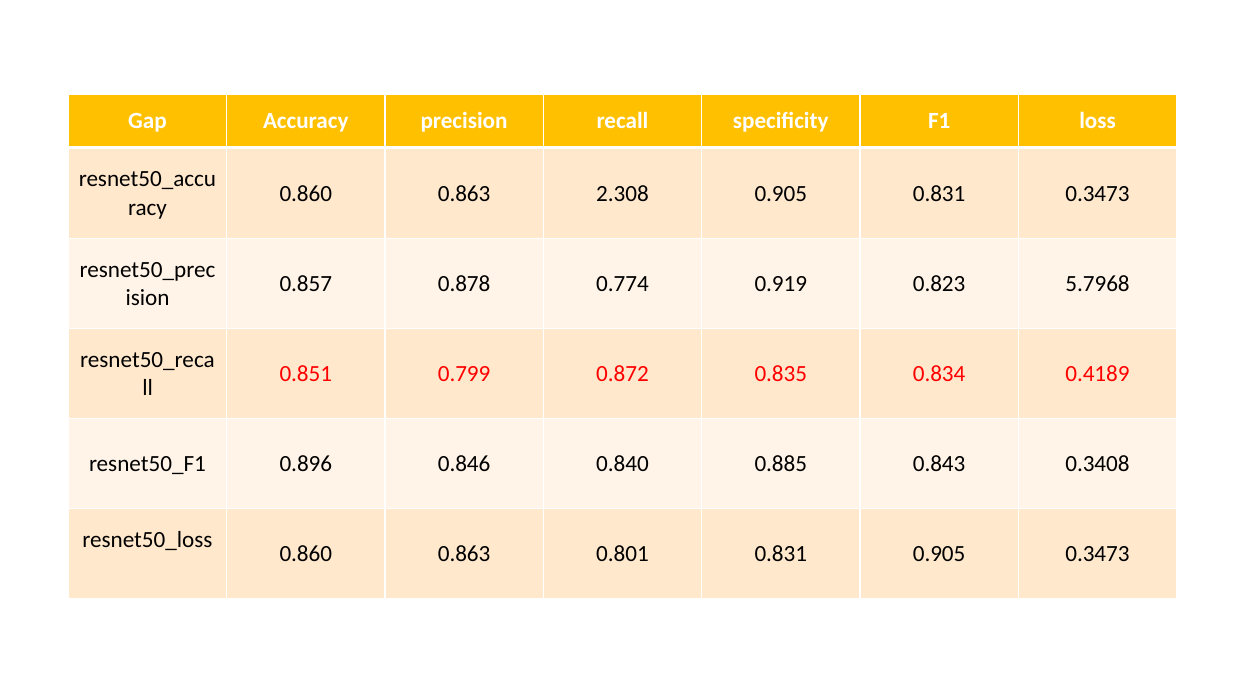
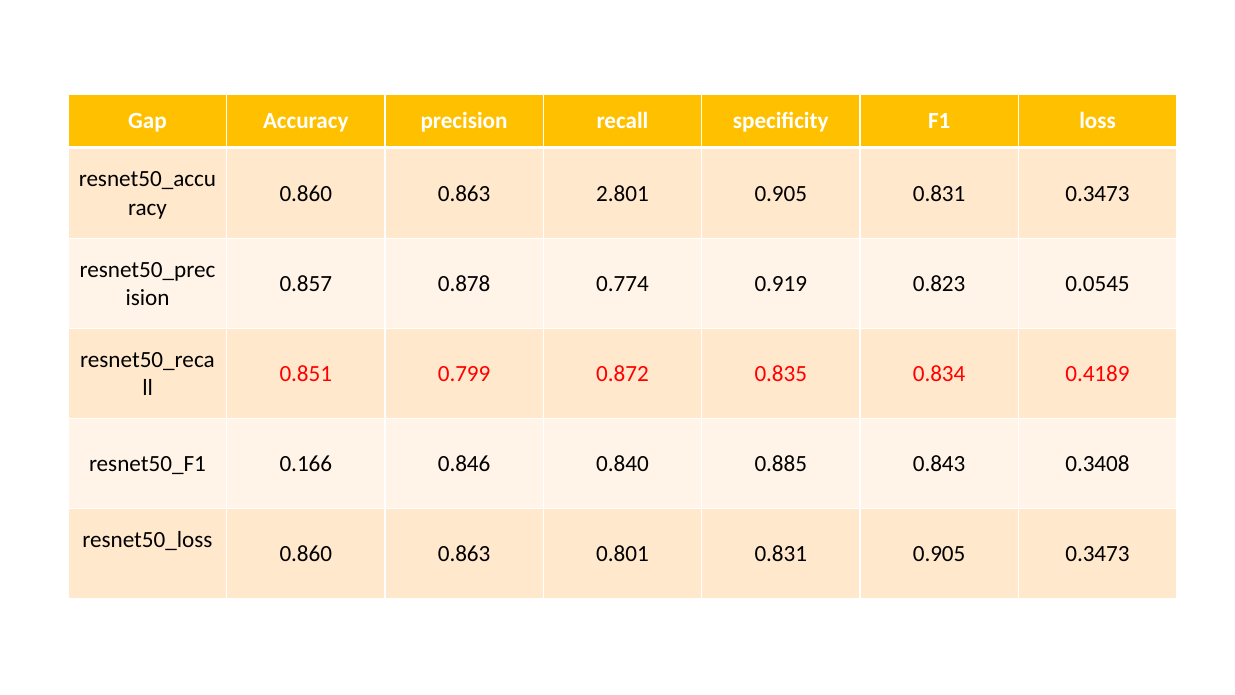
2.308: 2.308 -> 2.801 (622, 193)
5.7968: 5.7968 -> 0.0545 (1098, 284)
0.896: 0.896 -> 0.166 (306, 464)
